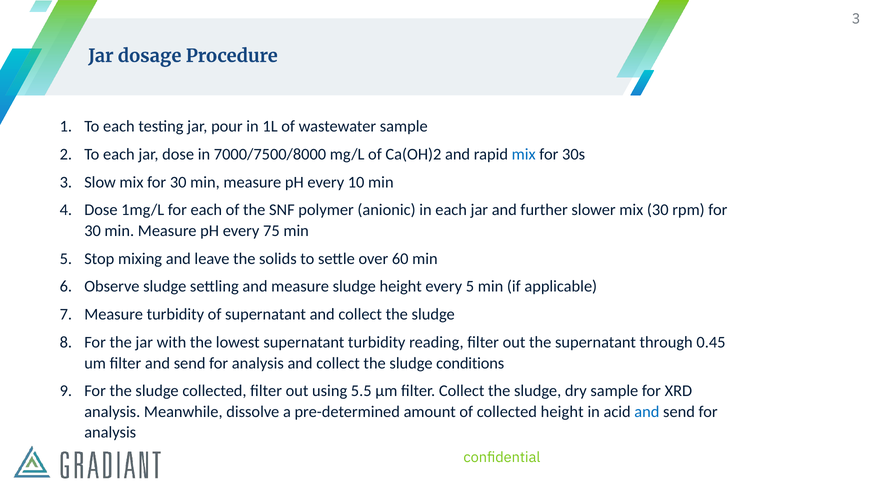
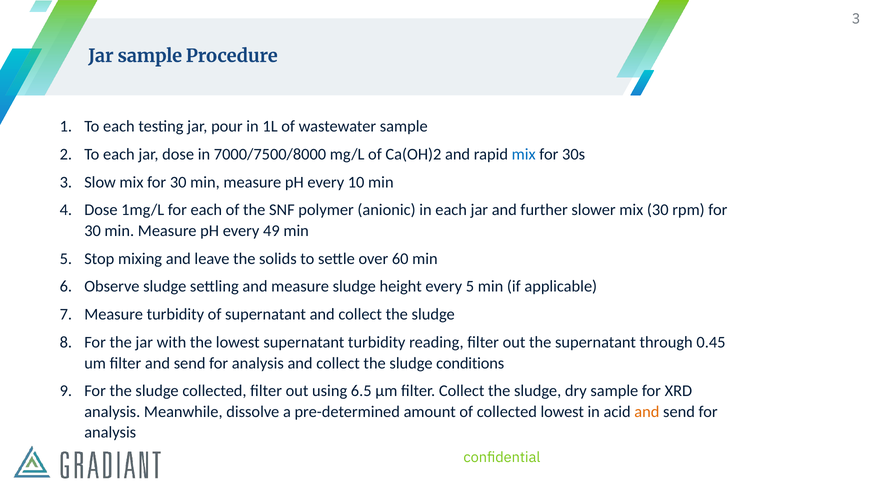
Jar dosage: dosage -> sample (150, 56)
75: 75 -> 49 (271, 231)
5.5: 5.5 -> 6.5 (361, 391)
collected height: height -> lowest (562, 412)
and colour: blue -> orange (647, 412)
